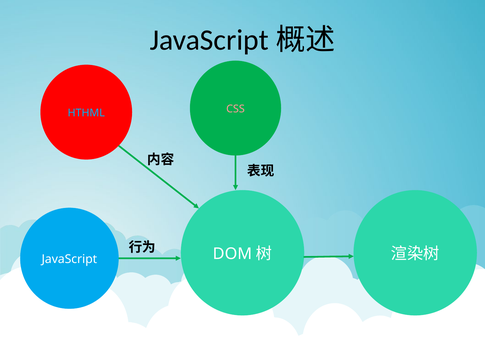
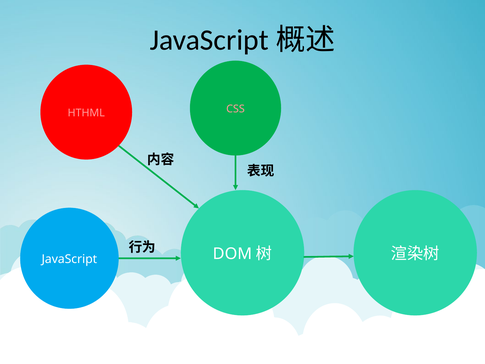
HTHML colour: light blue -> pink (86, 113)
